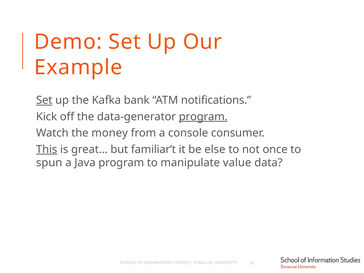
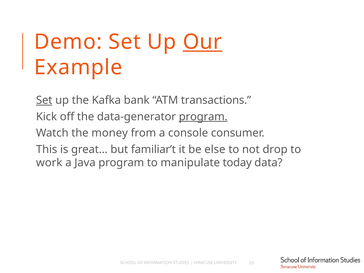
Our underline: none -> present (202, 42)
notifications: notifications -> transactions (216, 100)
This underline: present -> none (47, 149)
once: once -> drop (275, 149)
spun: spun -> work (49, 163)
value: value -> today (237, 163)
